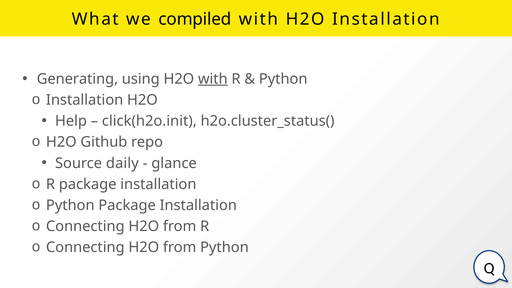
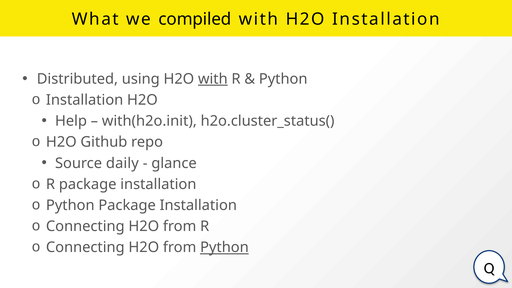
Generating: Generating -> Distributed (77, 79)
click(h2o.init: click(h2o.init -> with(h2o.init (149, 121)
Python underline: none -> present (224, 247)
